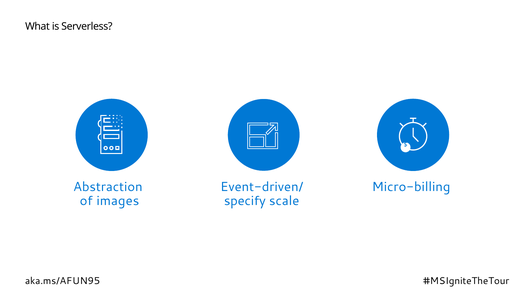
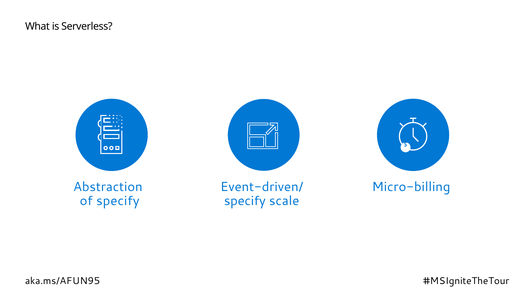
of images: images -> specify (118, 201)
